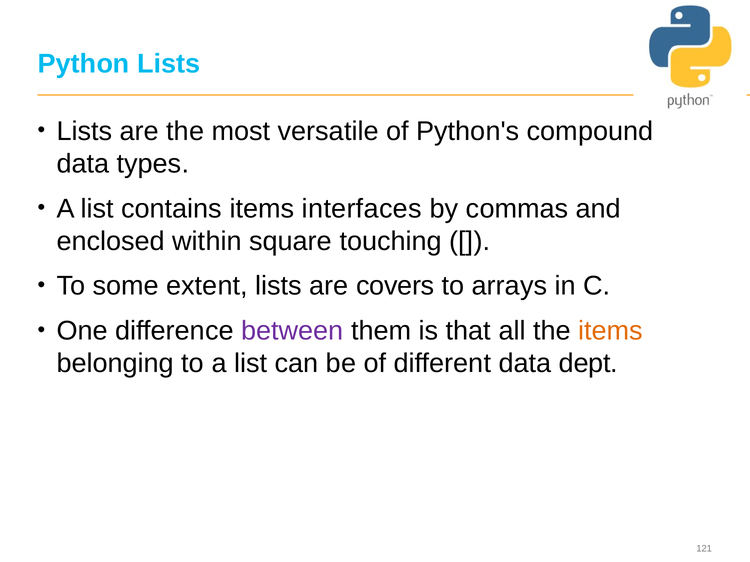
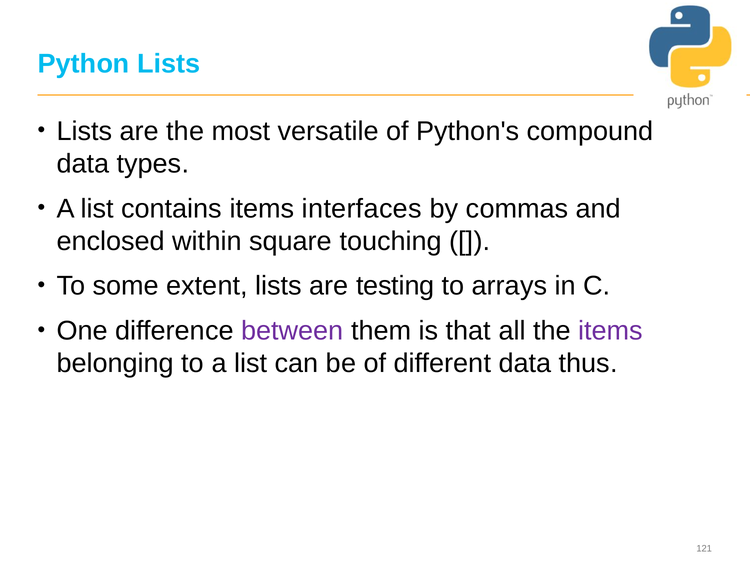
covers: covers -> testing (395, 286)
items colour: orange -> purple (611, 331)
dept: dept -> thus (588, 364)
